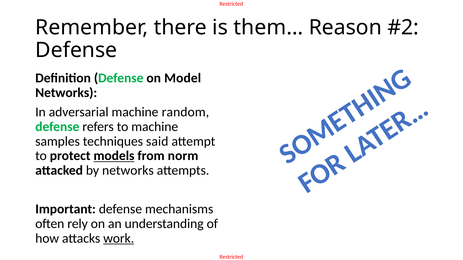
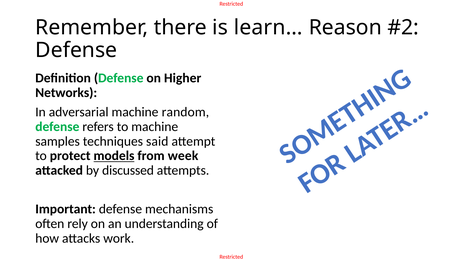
them…: them… -> learn… (268, 27)
Model: Model -> Higher (183, 78)
norm: norm -> week (183, 156)
by networks: networks -> discussed (128, 171)
work underline: present -> none (119, 239)
